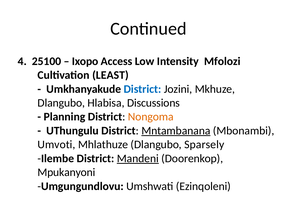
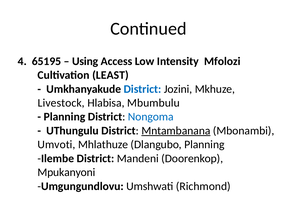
25100: 25100 -> 65195 (47, 61)
Ixopo: Ixopo -> Using (85, 61)
Dlangubo: Dlangubo -> Livestock (61, 103)
Discussions: Discussions -> Mbumbulu (153, 103)
Nongoma colour: orange -> blue (151, 117)
Dlangubo Sparsely: Sparsely -> Planning (204, 144)
Mandeni underline: present -> none (138, 158)
Ezinqoleni: Ezinqoleni -> Richmond (203, 186)
